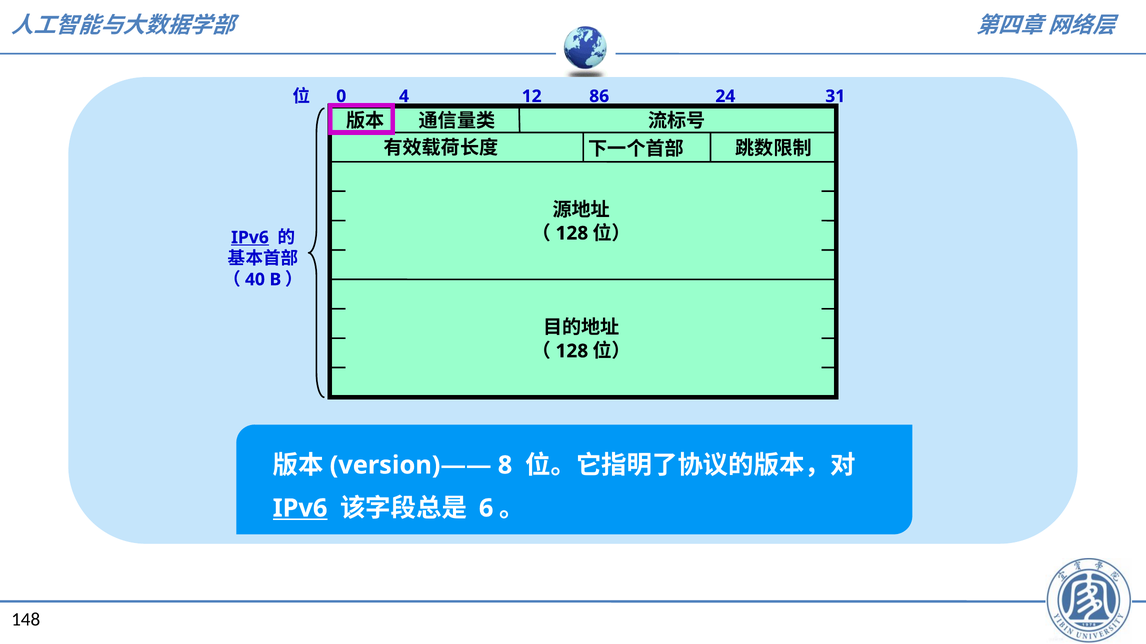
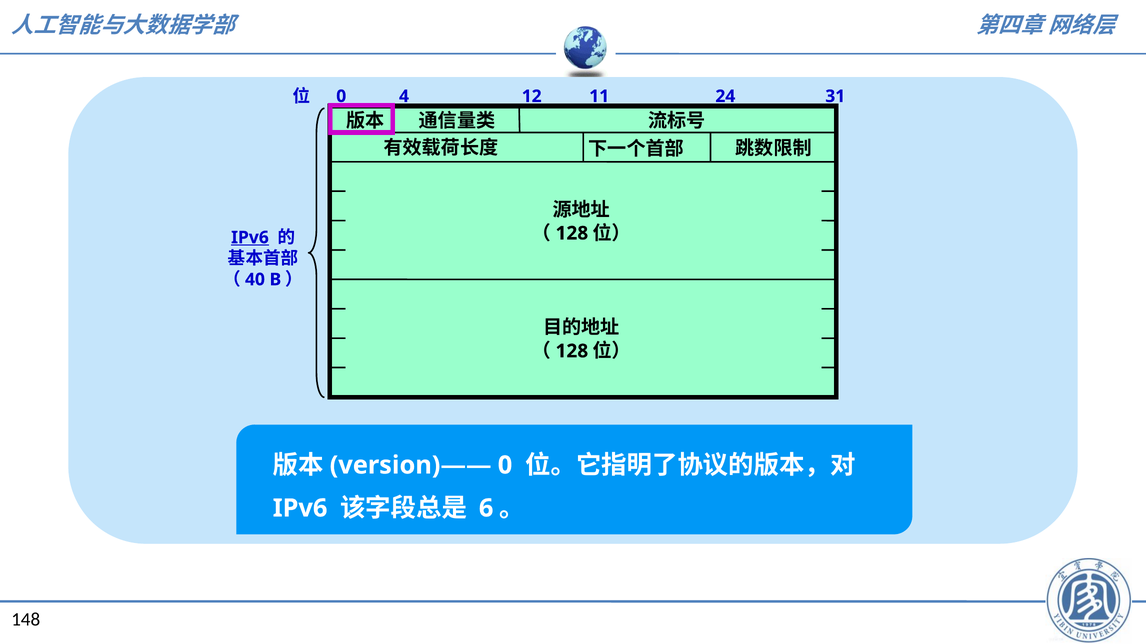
86: 86 -> 11 (599, 96)
8: 8 -> 0 (505, 466)
IPv6 underline: present -> none (300, 509)
